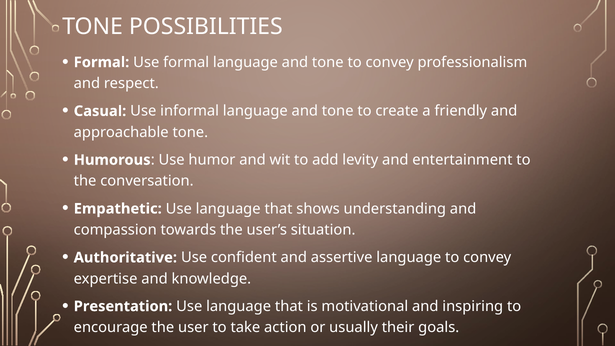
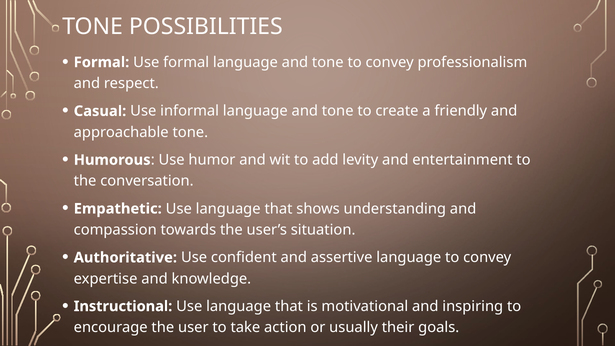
Presentation: Presentation -> Instructional (123, 306)
